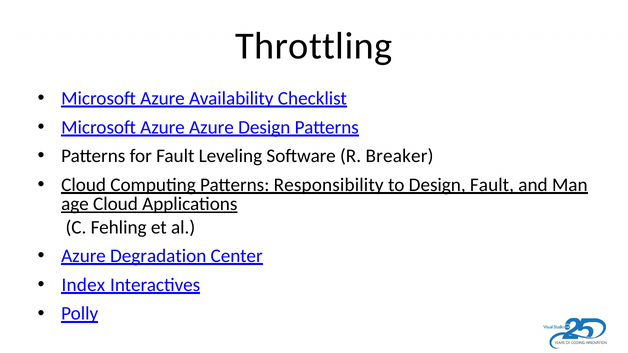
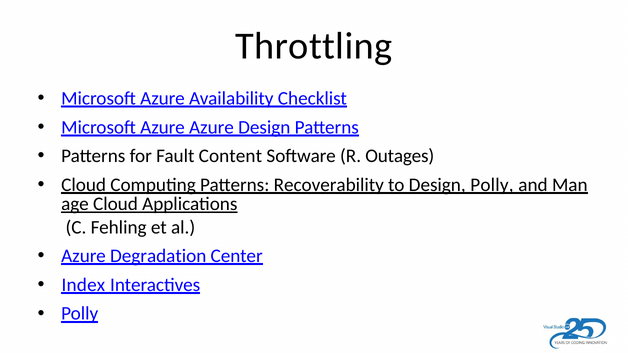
Leveling: Leveling -> Content (230, 156)
Breaker: Breaker -> Outages (400, 156)
Responsibility: Responsibility -> Recoverability (329, 185)
Design Fault: Fault -> Polly (492, 185)
